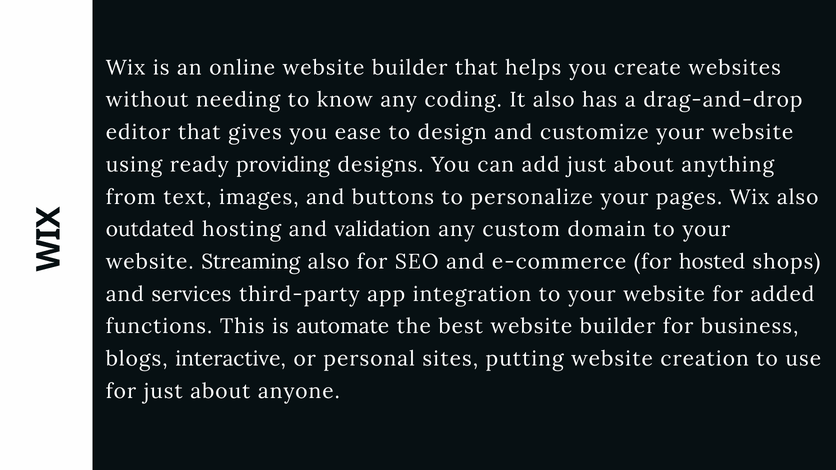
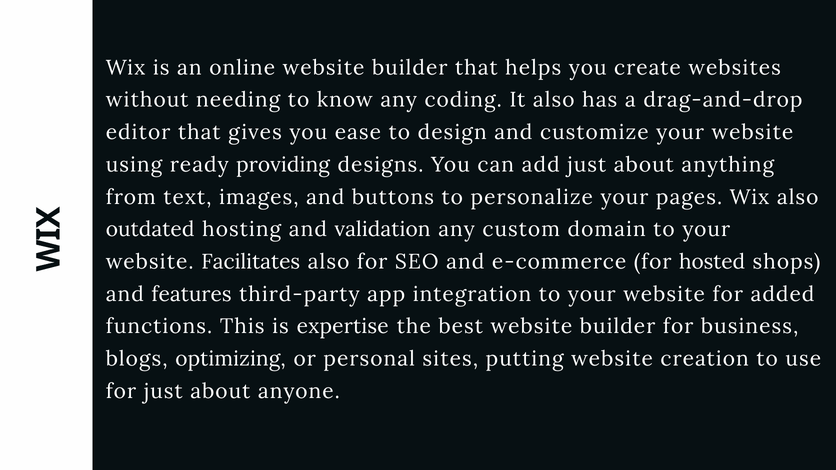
Streaming: Streaming -> Facilitates (251, 262)
services: services -> features (192, 294)
automate: automate -> expertise (343, 327)
interactive: interactive -> optimizing (231, 359)
